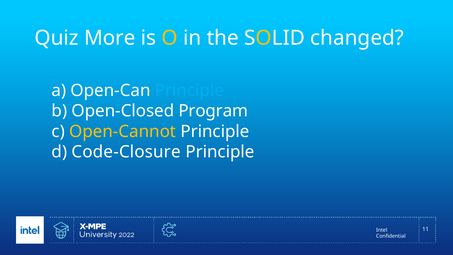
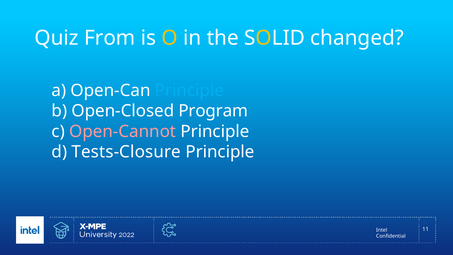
More: More -> From (110, 38)
Open-Cannot colour: yellow -> pink (123, 131)
Code-Closure: Code-Closure -> Tests-Closure (126, 152)
